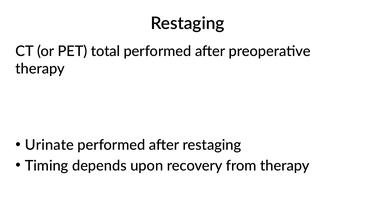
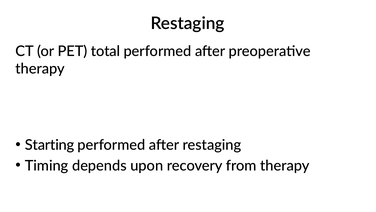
Urinate: Urinate -> Starting (50, 145)
